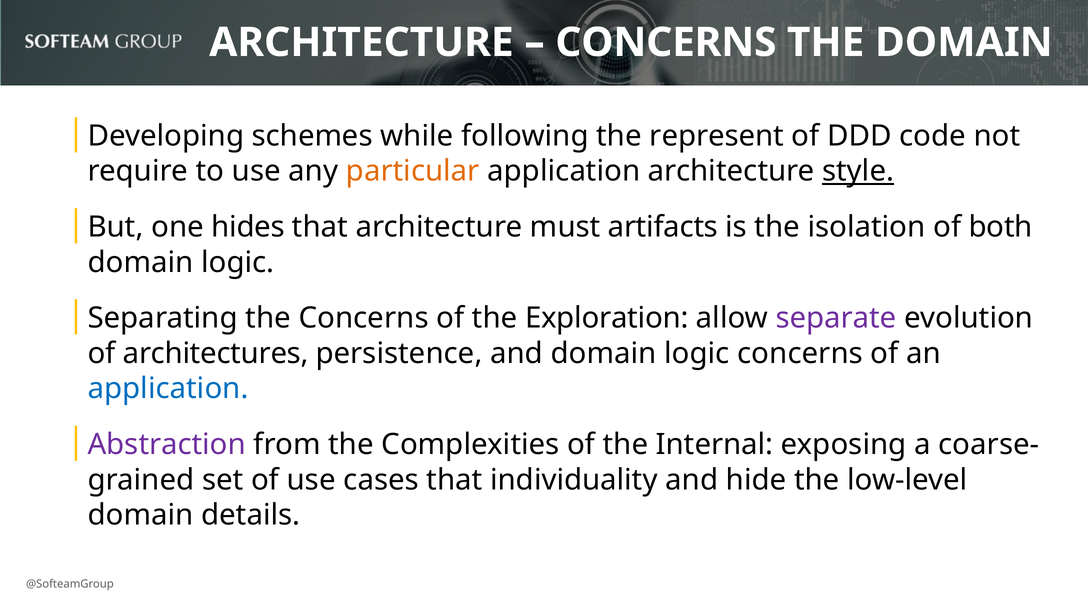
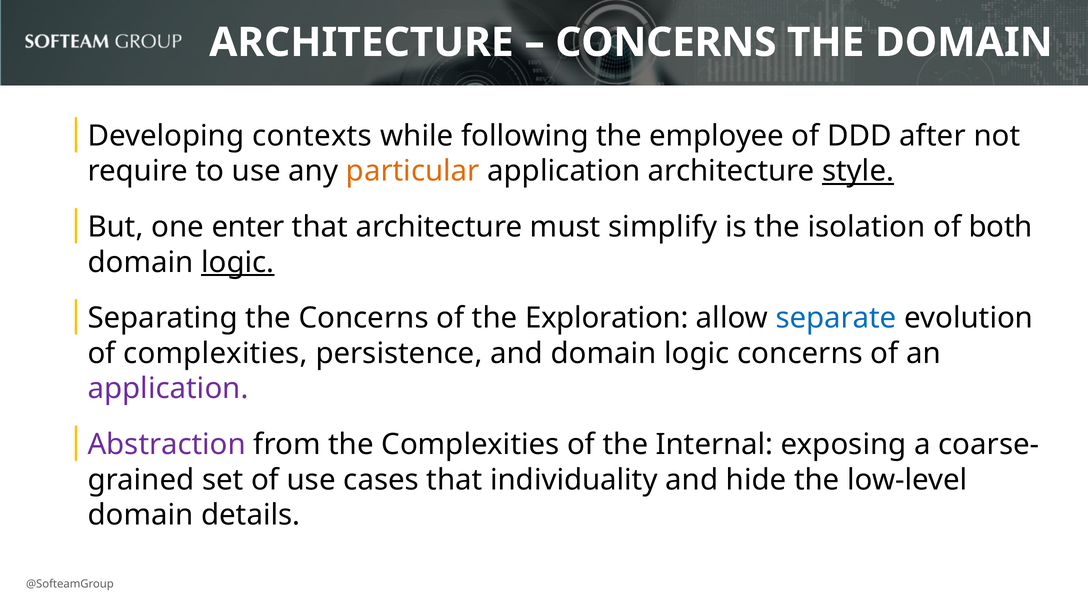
schemes: schemes -> contexts (312, 136)
represent: represent -> employee (717, 136)
code: code -> after (933, 136)
hides: hides -> enter (248, 227)
artifacts: artifacts -> simplify (663, 227)
logic underline: none -> present (238, 262)
separate colour: purple -> blue (836, 318)
of architectures: architectures -> complexities (215, 353)
application colour: blue -> purple (168, 389)
